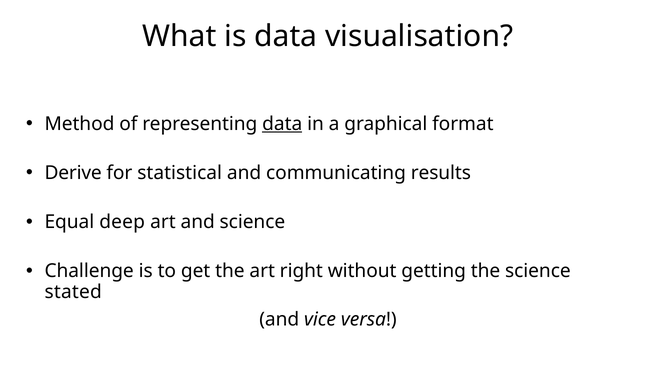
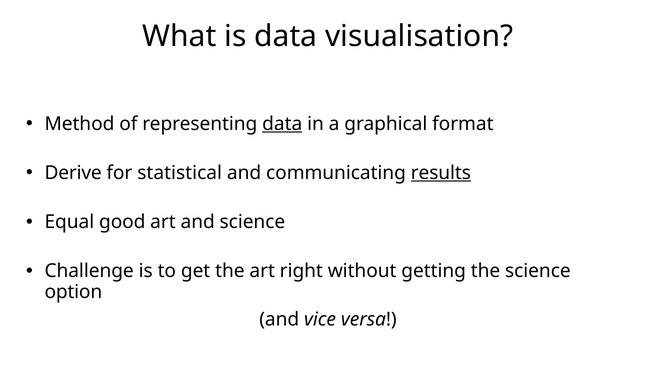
results underline: none -> present (441, 173)
deep: deep -> good (122, 222)
stated: stated -> option (73, 292)
